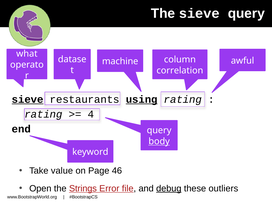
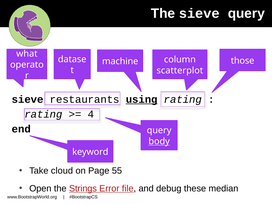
awful: awful -> those (243, 61)
correlation: correlation -> scatterplot (180, 70)
sieve underline: present -> none (28, 99)
value: value -> cloud (62, 171)
46: 46 -> 55 (117, 171)
debug underline: present -> none (169, 188)
outliers: outliers -> median (223, 188)
